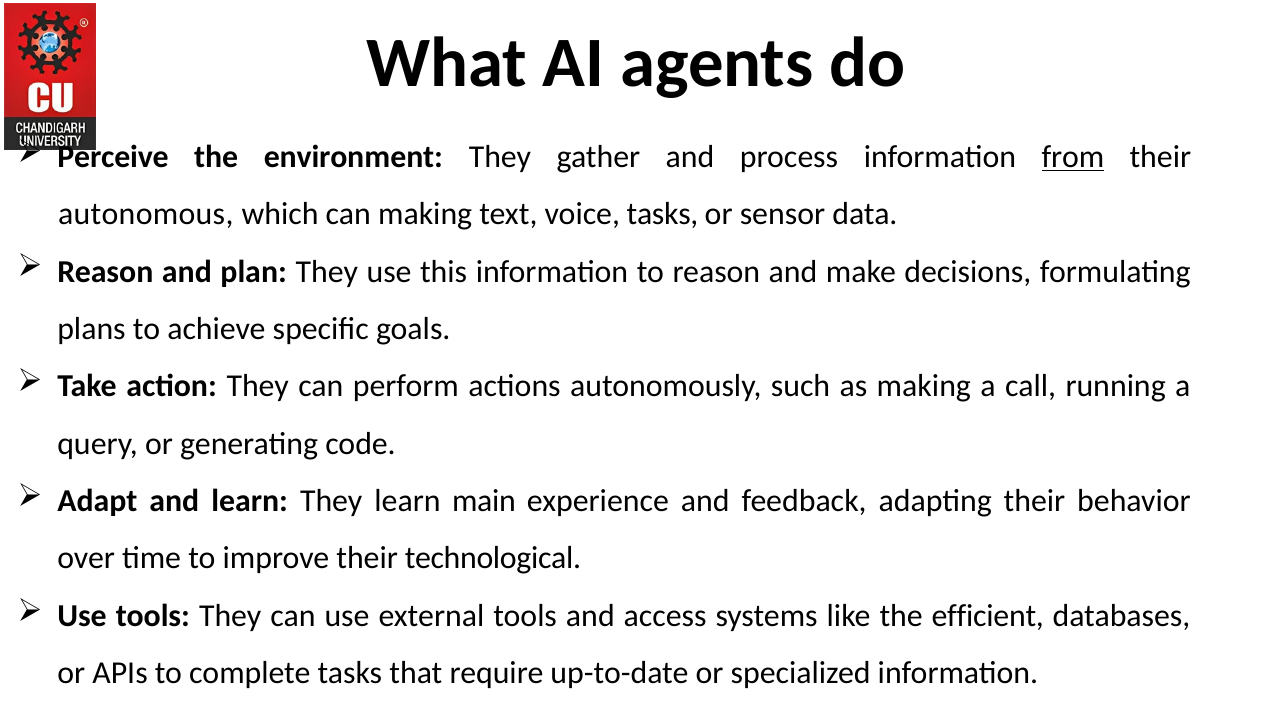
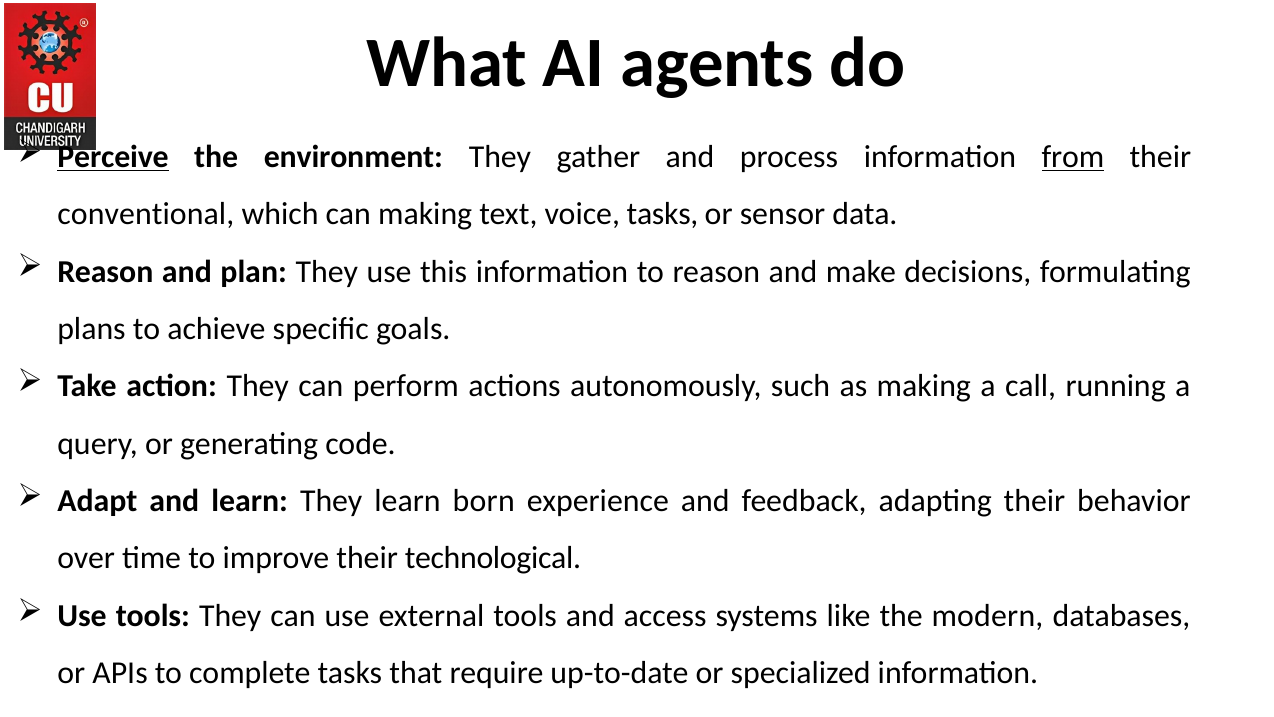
Perceive underline: none -> present (113, 157)
autonomous: autonomous -> conventional (146, 214)
main: main -> born (484, 501)
efficient: efficient -> modern (987, 615)
